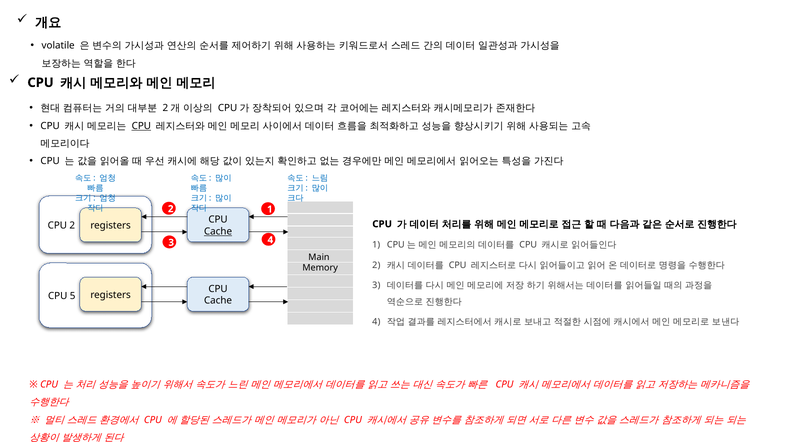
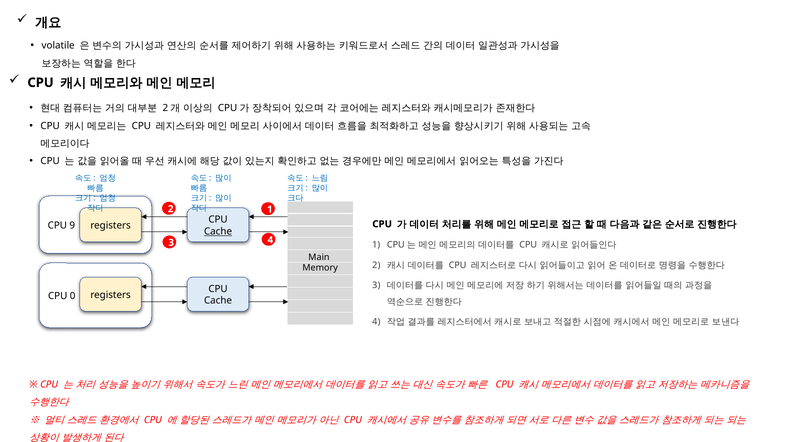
CPU underline: present -> none (141, 126)
CPU 2: 2 -> 9 (72, 225)
5: 5 -> 0 (73, 296)
